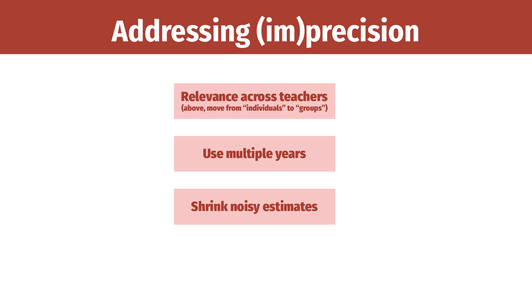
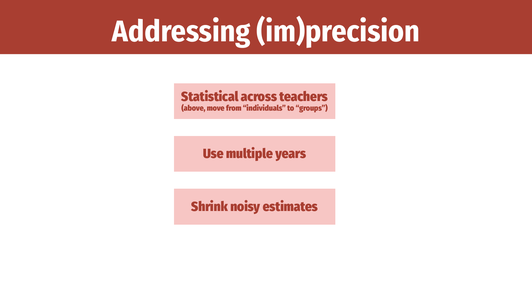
Relevance: Relevance -> Statistical (210, 97)
